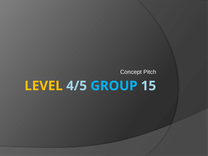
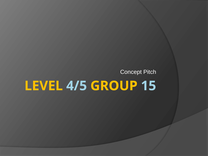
GROUP colour: light blue -> yellow (114, 86)
